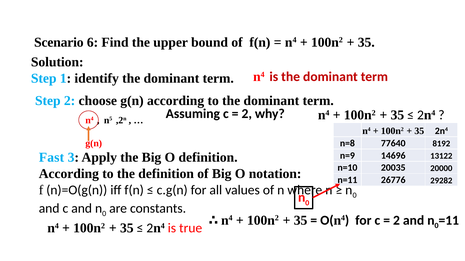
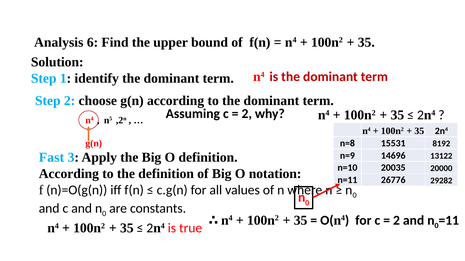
Scenario: Scenario -> Analysis (59, 42)
77640: 77640 -> 15531 (393, 143)
